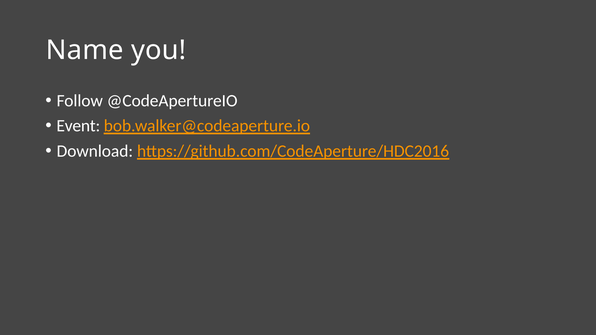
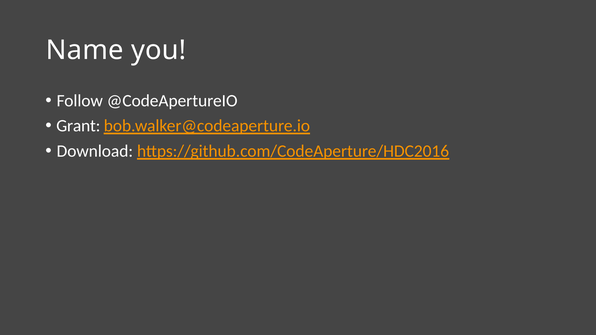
Event: Event -> Grant (78, 126)
